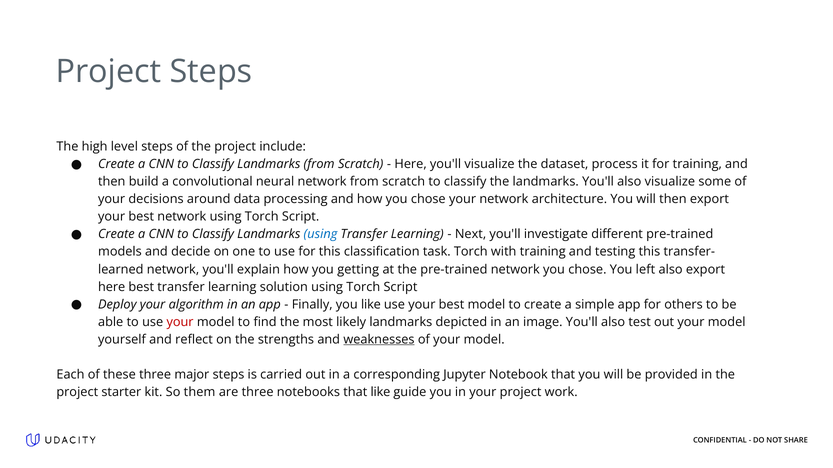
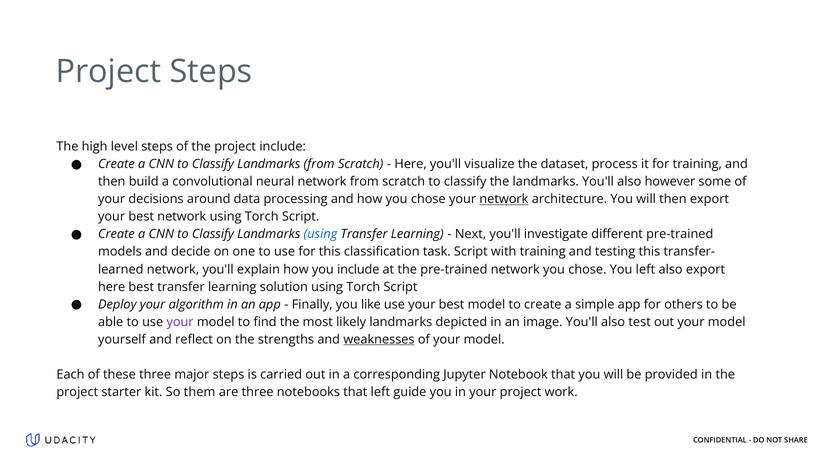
also visualize: visualize -> however (670, 182)
network underline: none -> present (504, 199)
task Torch: Torch -> Script (471, 252)
you getting: getting -> include (358, 270)
your colour: red -> purple (180, 322)
that like: like -> left (380, 392)
